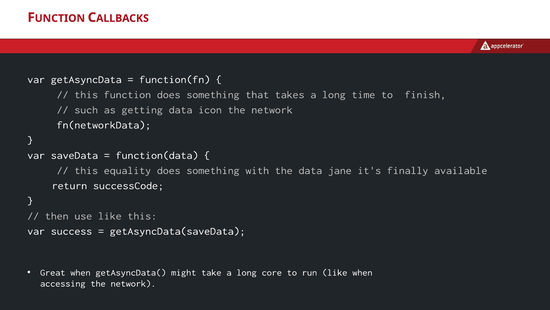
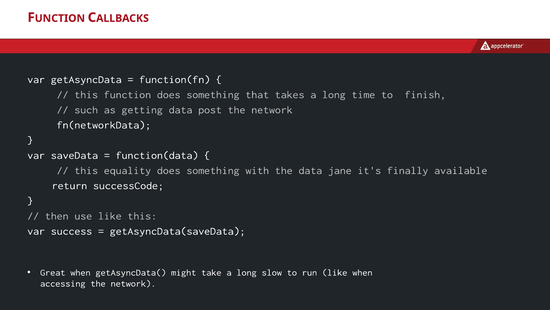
icon: icon -> post (210, 110)
core: core -> slow (272, 272)
